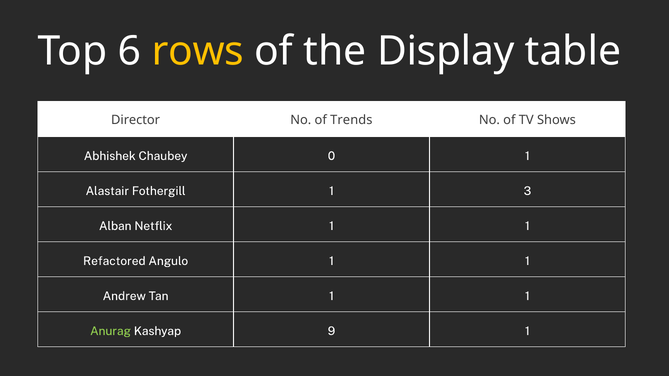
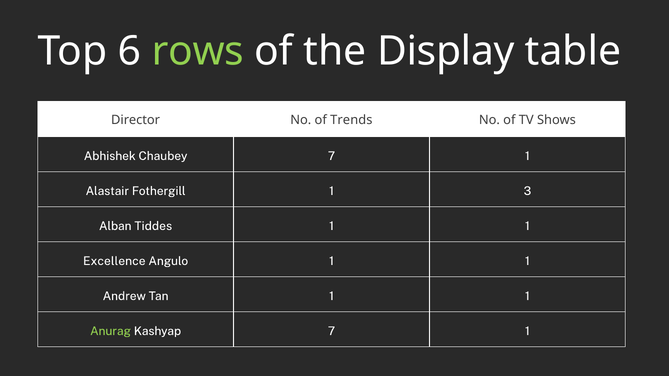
rows colour: yellow -> light green (198, 51)
Chaubey 0: 0 -> 7 (331, 156)
Netflix: Netflix -> Tiddes (153, 226)
Refactored: Refactored -> Excellence (114, 261)
Kashyap 9: 9 -> 7 (331, 331)
